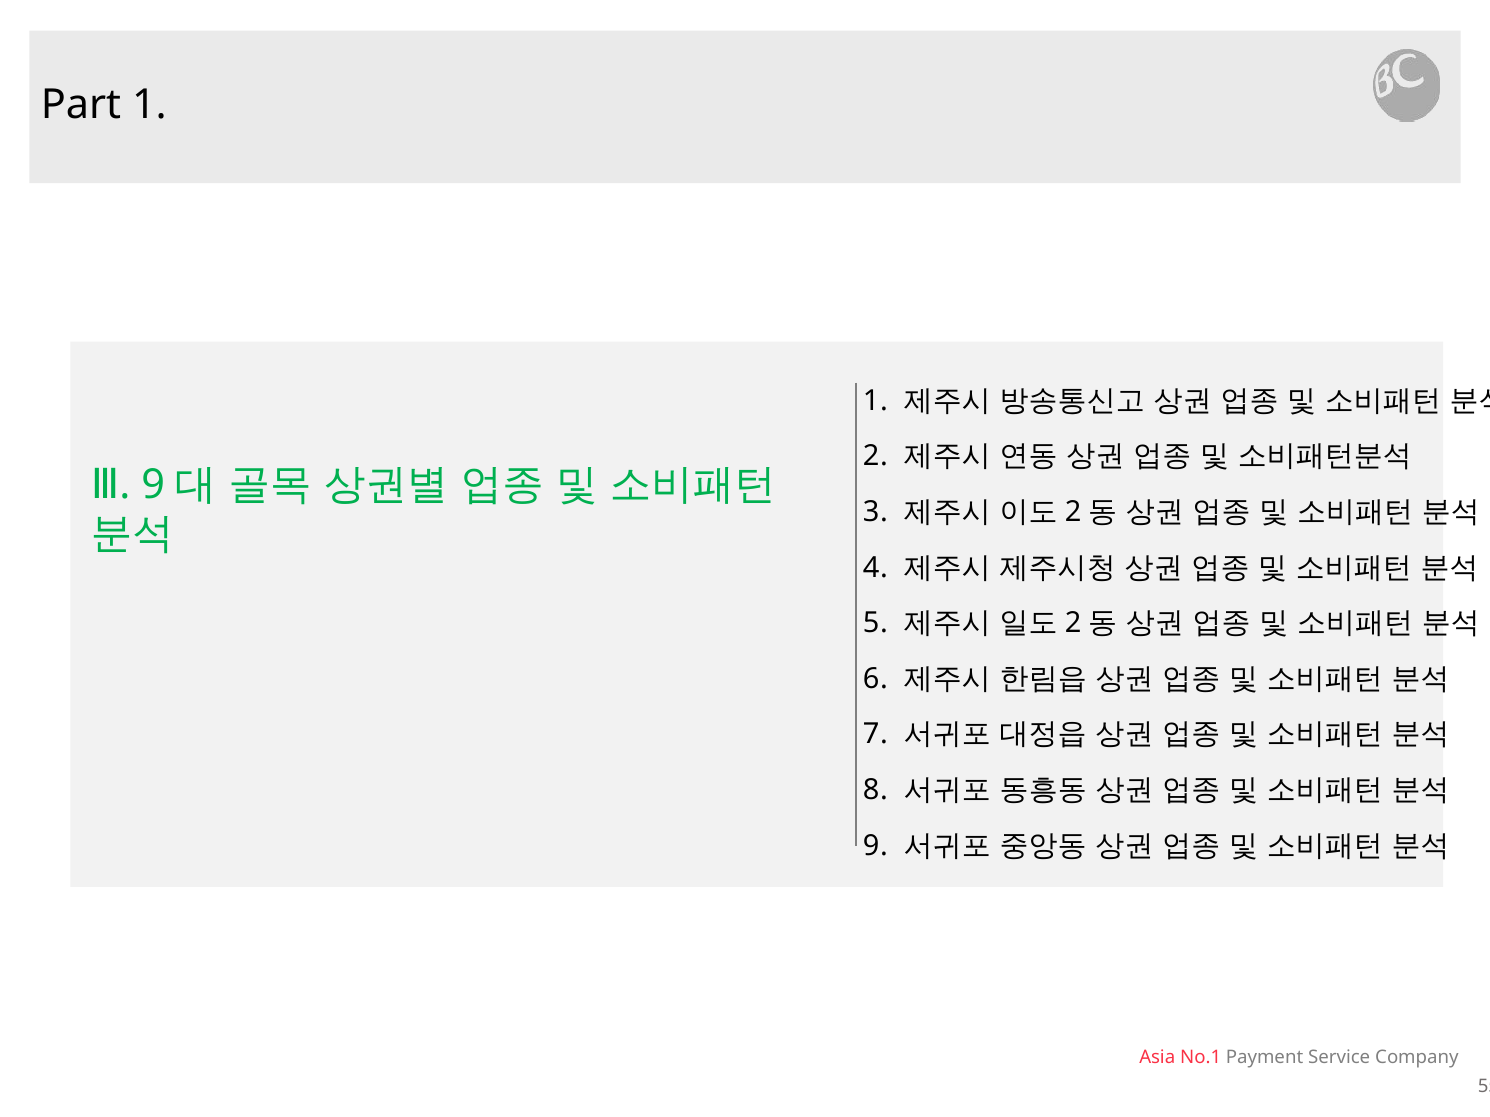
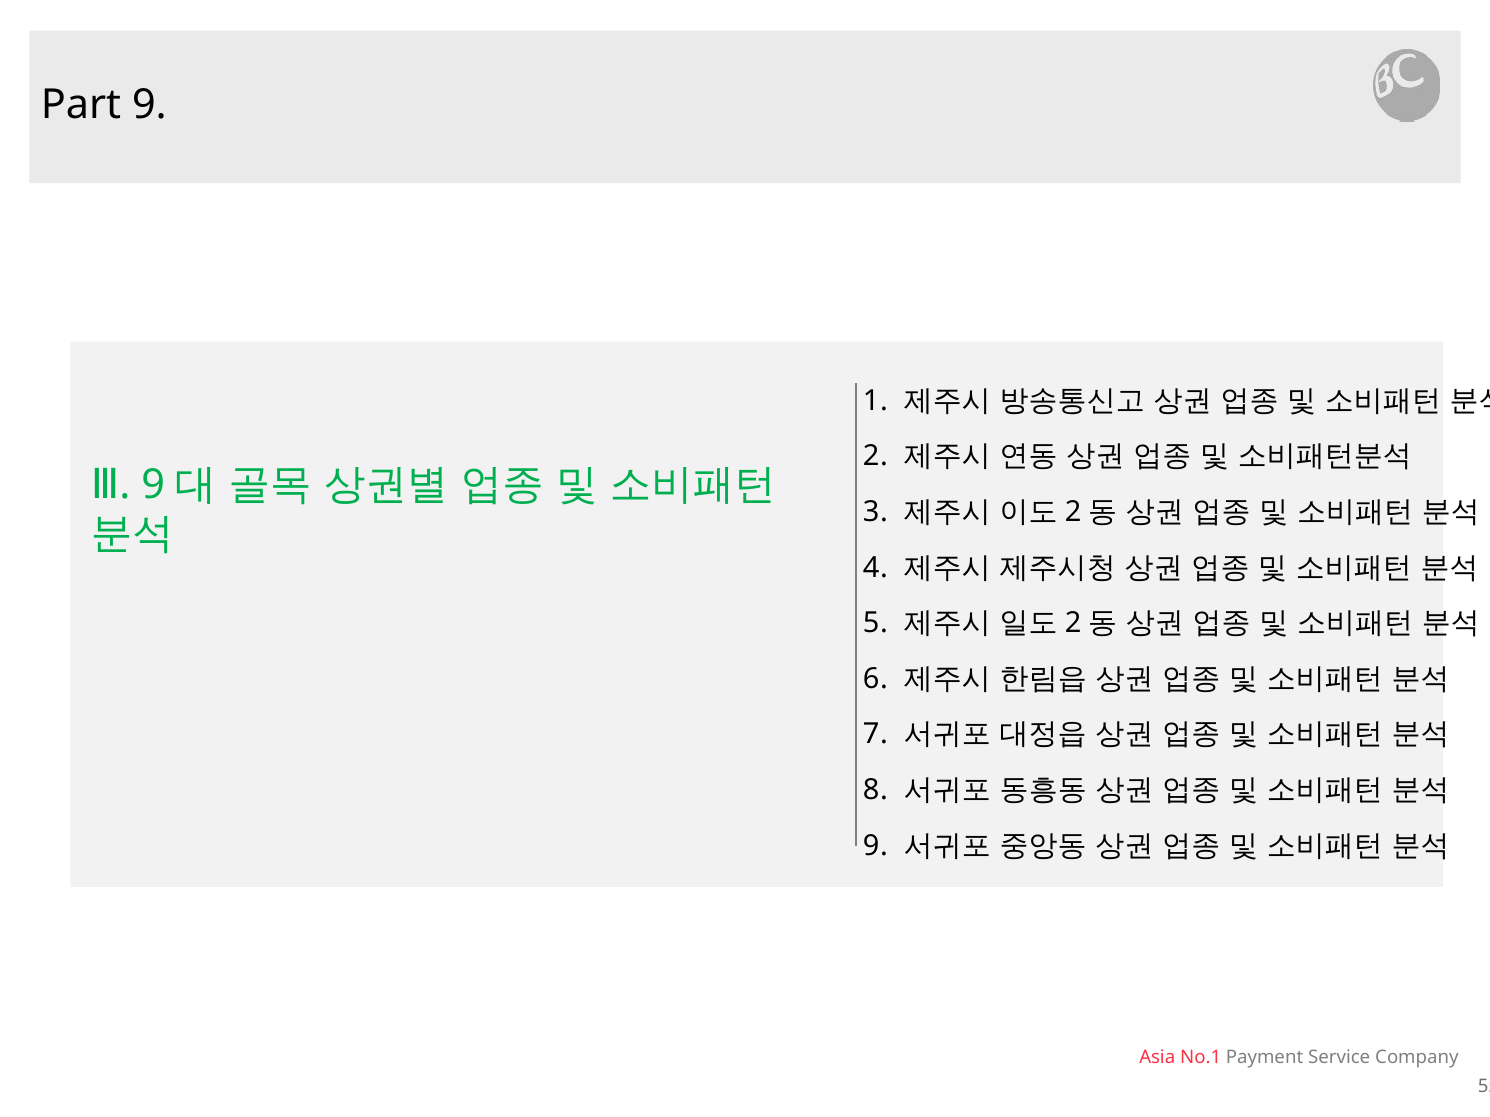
Part 1: 1 -> 9 (149, 105)
